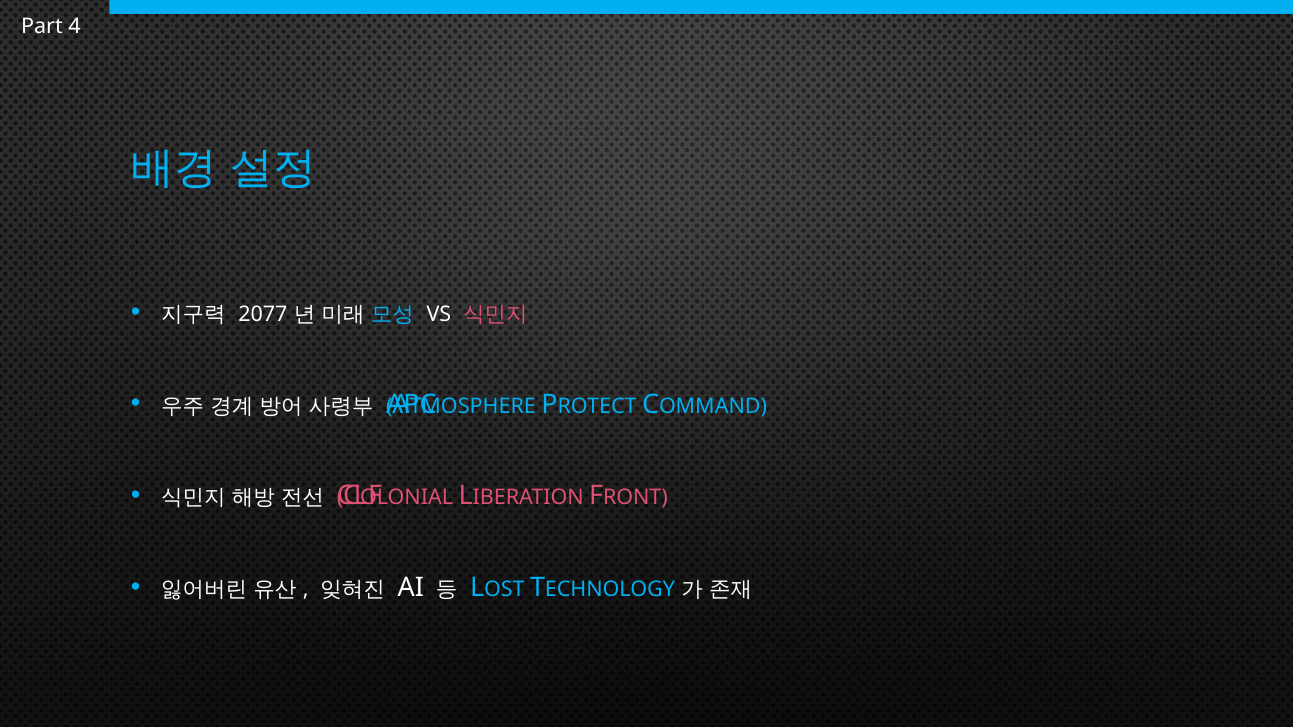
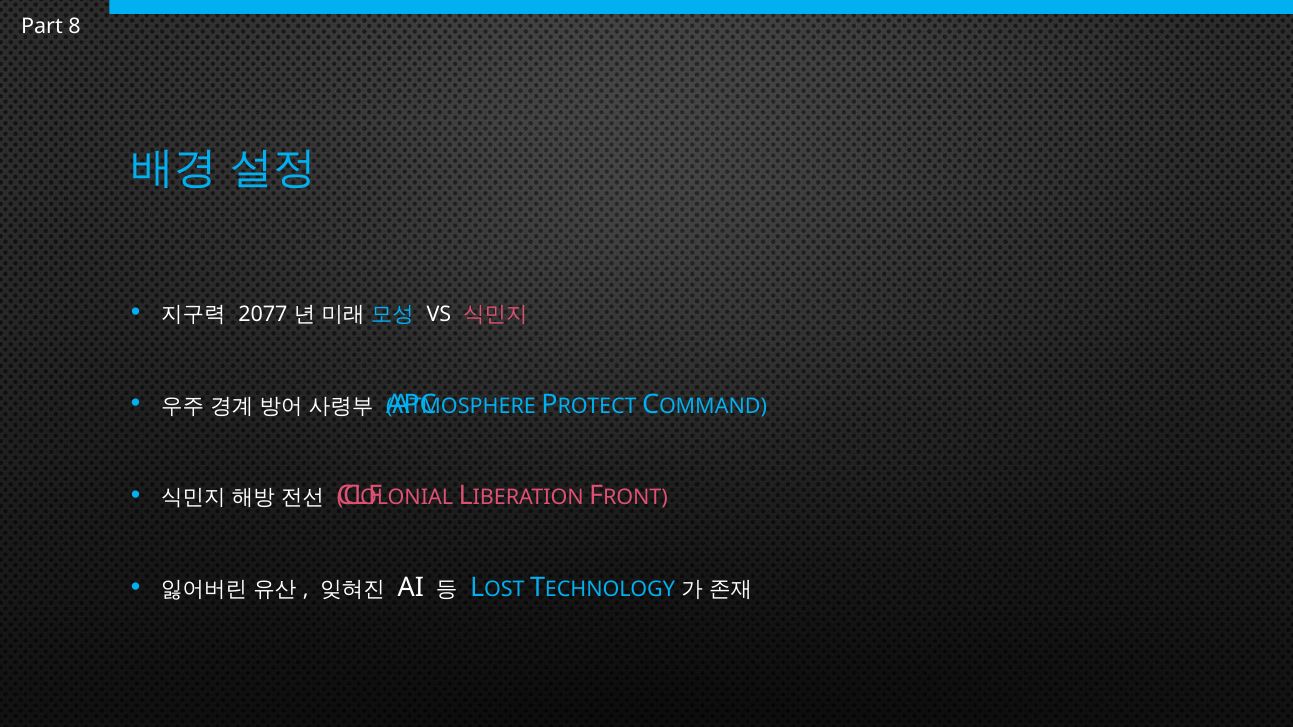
4: 4 -> 8 (74, 26)
